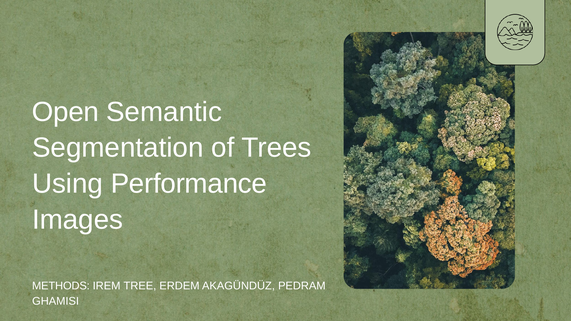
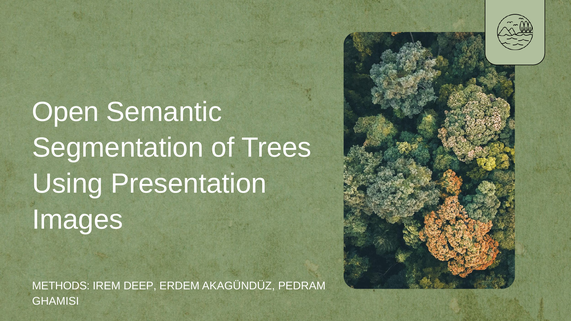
Performance: Performance -> Presentation (189, 184)
TREE: TREE -> DEEP (140, 286)
